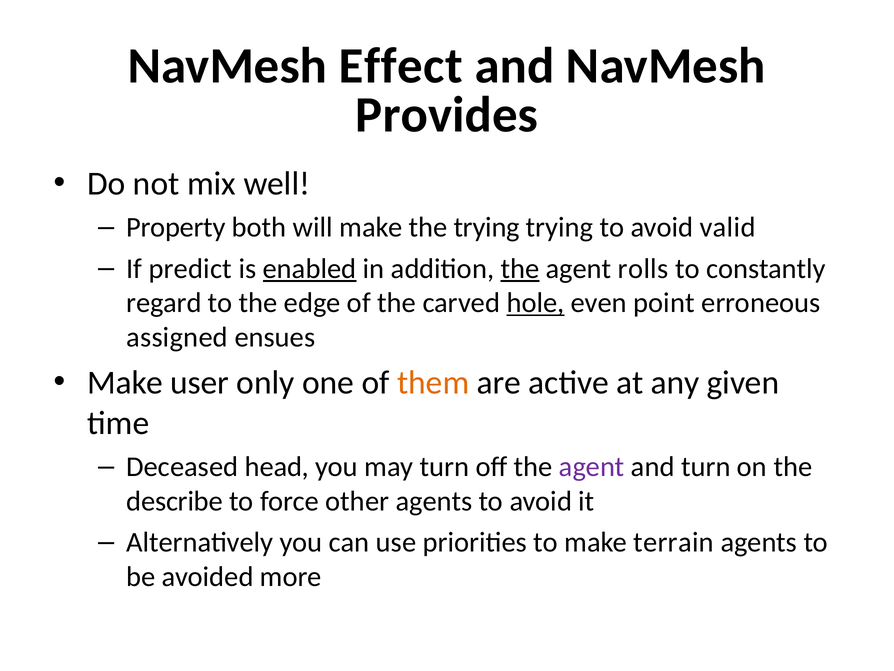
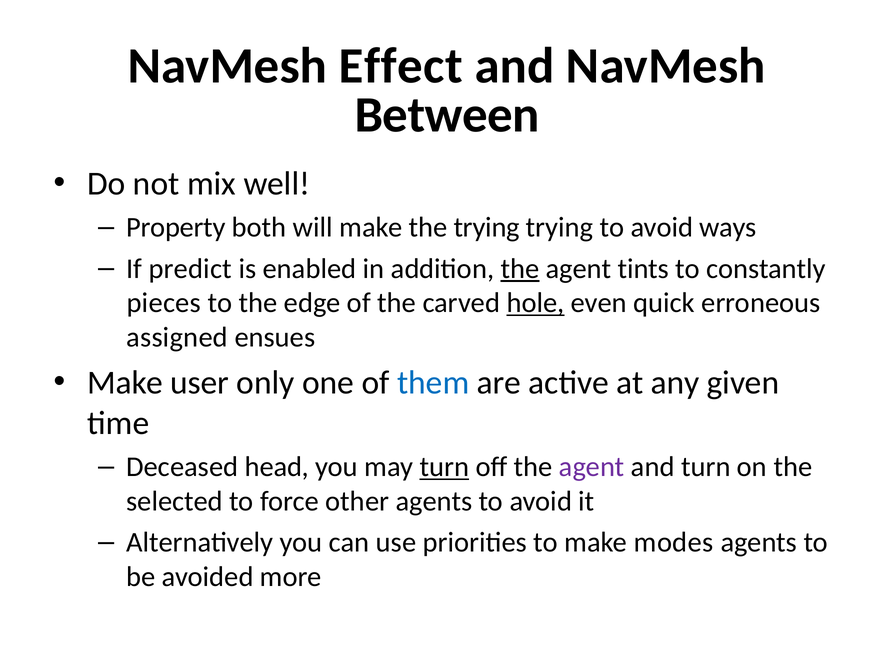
Provides: Provides -> Between (447, 115)
valid: valid -> ways (728, 227)
enabled underline: present -> none (310, 268)
rolls: rolls -> tints (643, 268)
regard: regard -> pieces (164, 303)
point: point -> quick (664, 303)
them colour: orange -> blue (433, 383)
turn underline: none -> present (444, 467)
describe: describe -> selected (175, 501)
terrain: terrain -> modes (674, 542)
